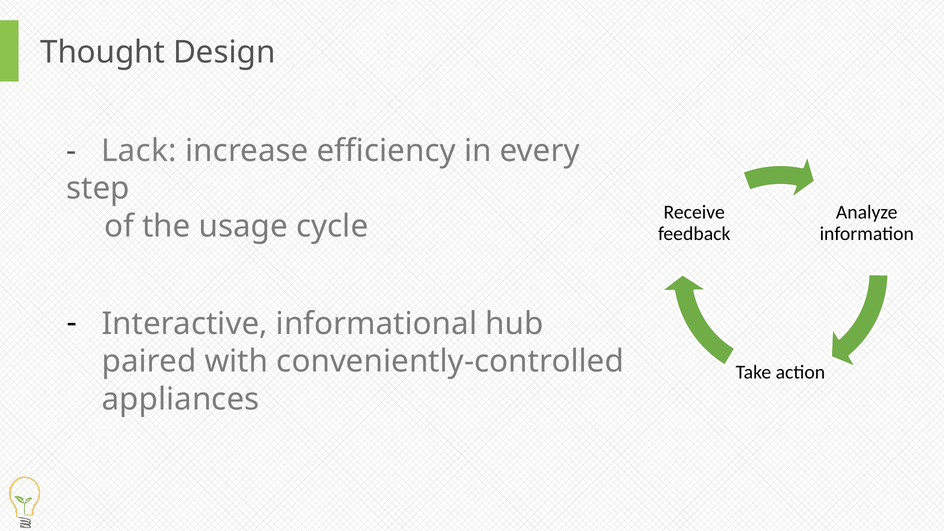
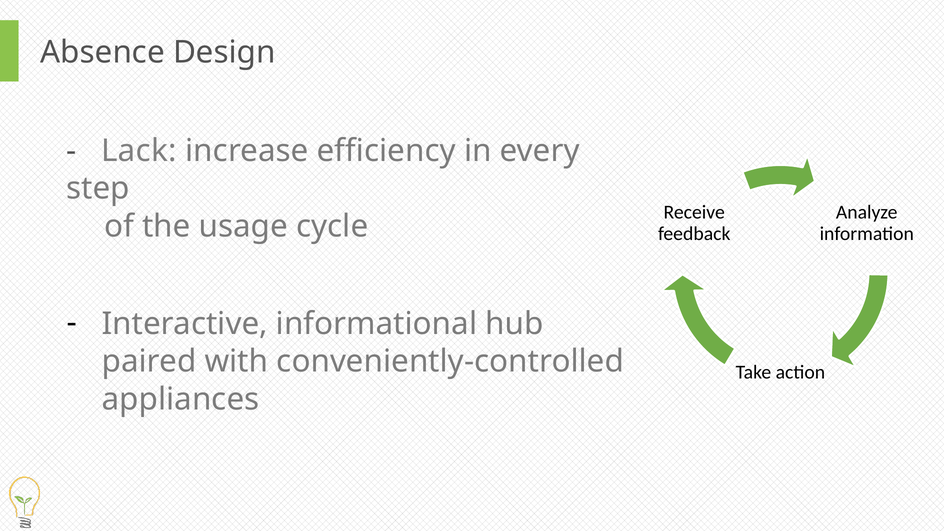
Thought: Thought -> Absence (103, 52)
